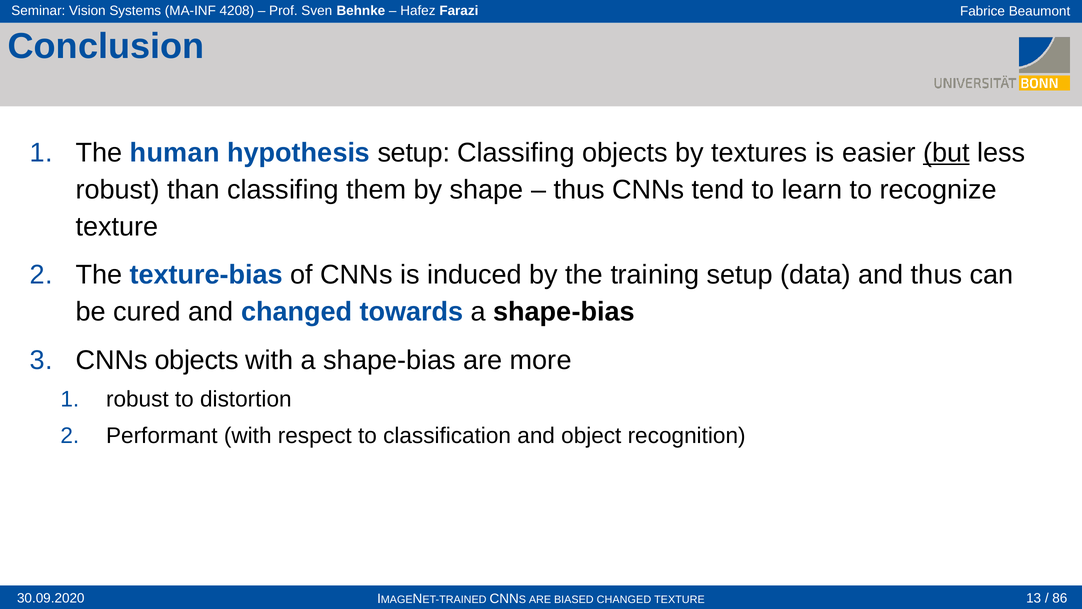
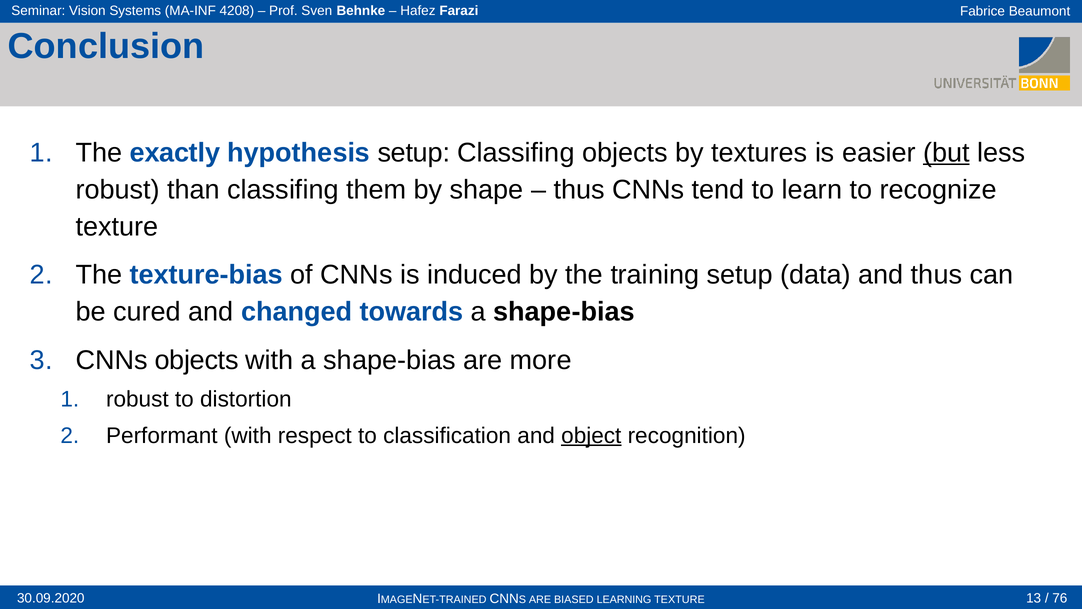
human: human -> exactly (175, 153)
object underline: none -> present (591, 435)
CHANGED: CHANGED -> LEARNING (624, 599)
86: 86 -> 76 (1060, 598)
